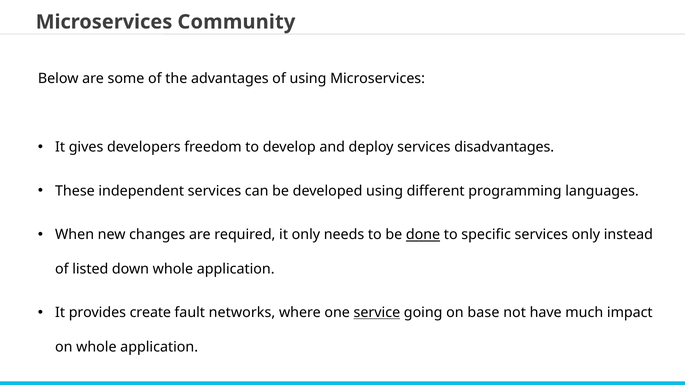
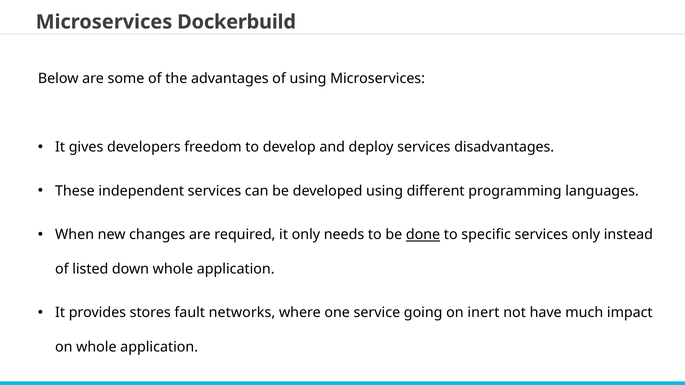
Community: Community -> Dockerbuild (237, 22)
create: create -> stores (150, 313)
service underline: present -> none (377, 313)
base: base -> inert (483, 313)
